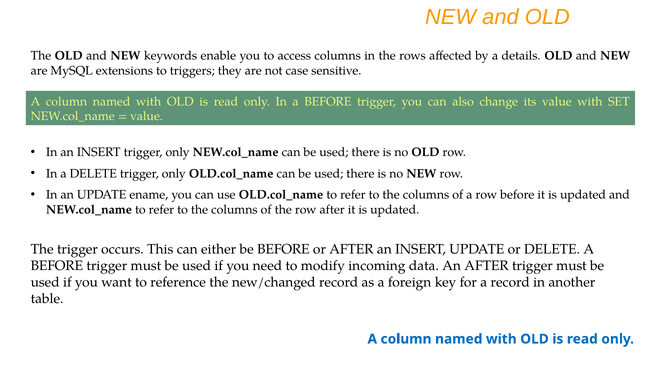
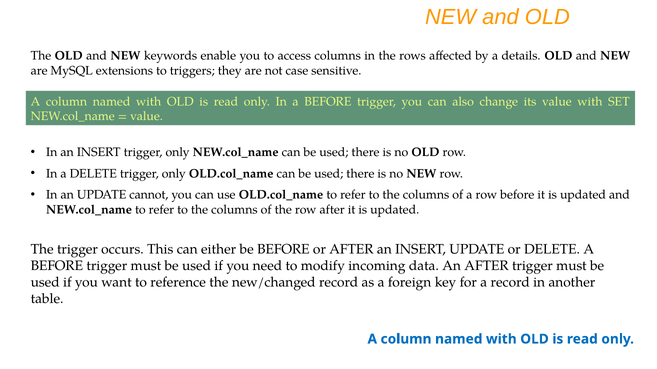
ename: ename -> cannot (149, 195)
